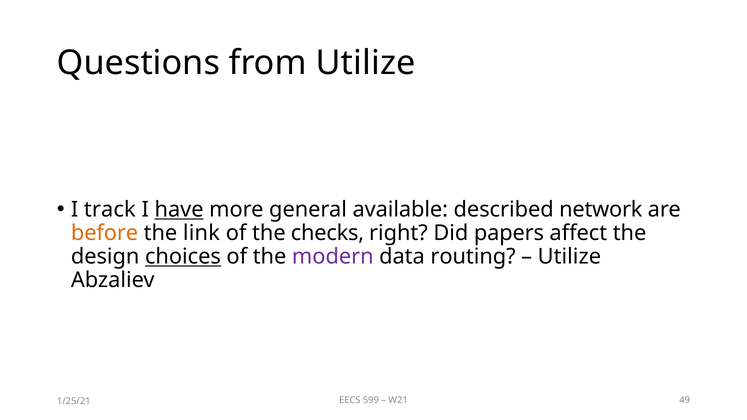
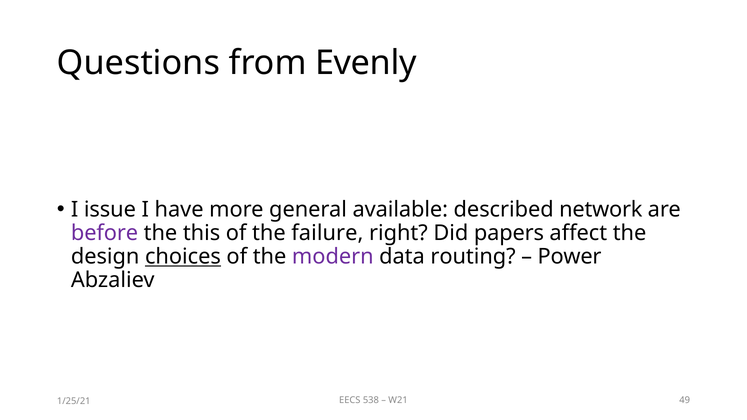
from Utilize: Utilize -> Evenly (366, 63)
track: track -> issue (110, 210)
have underline: present -> none (179, 210)
before colour: orange -> purple (105, 233)
link: link -> this (202, 233)
checks: checks -> failure (327, 233)
Utilize: Utilize -> Power (570, 257)
599: 599 -> 538 (371, 401)
